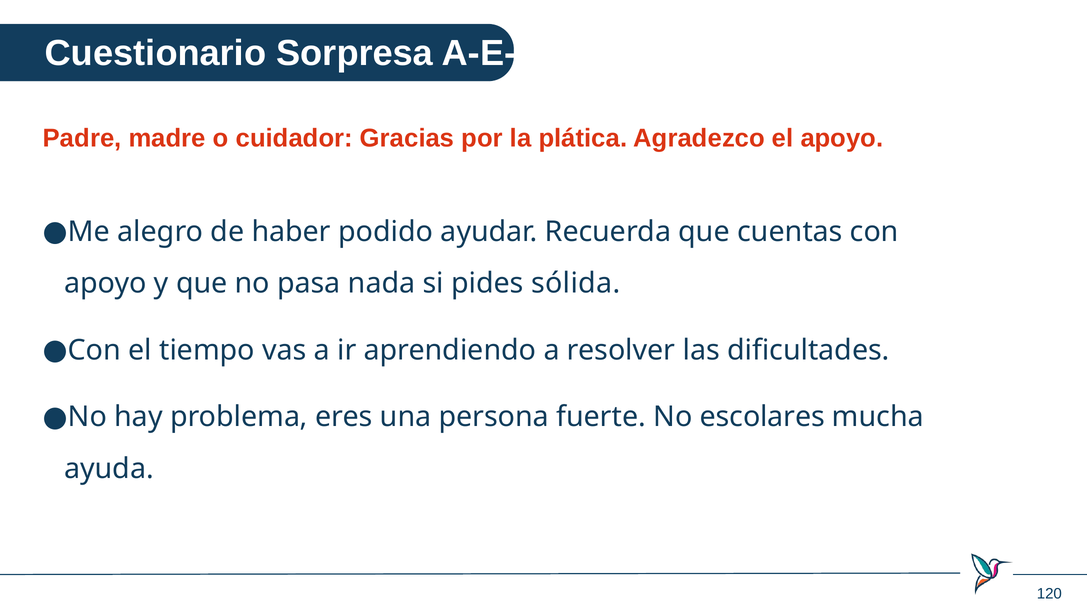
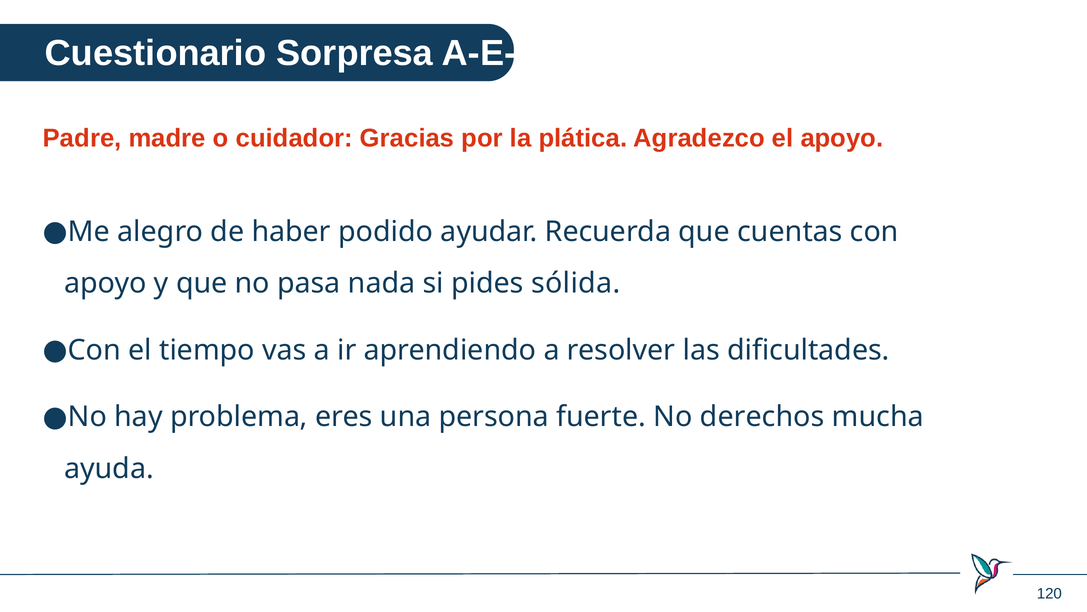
escolares: escolares -> derechos (762, 417)
